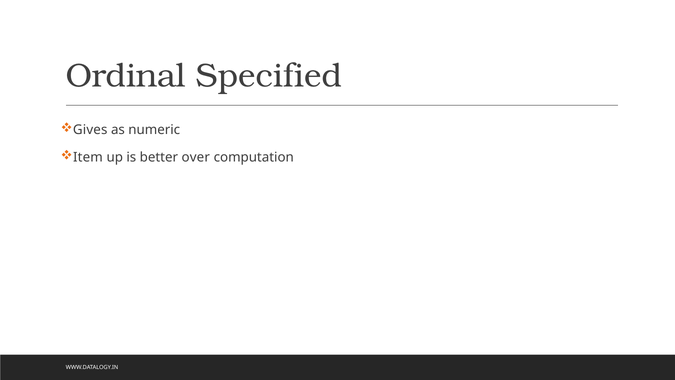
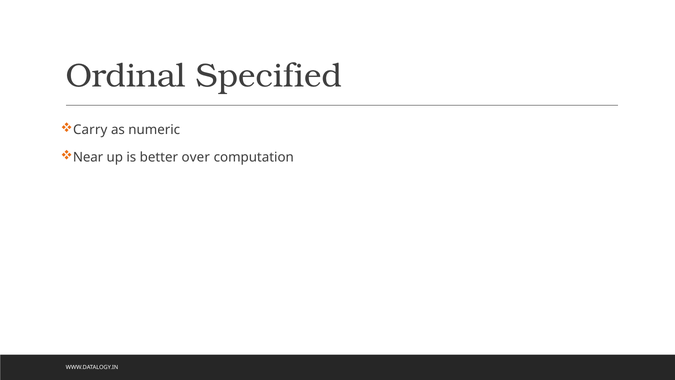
Gives: Gives -> Carry (90, 130)
Item: Item -> Near (88, 157)
